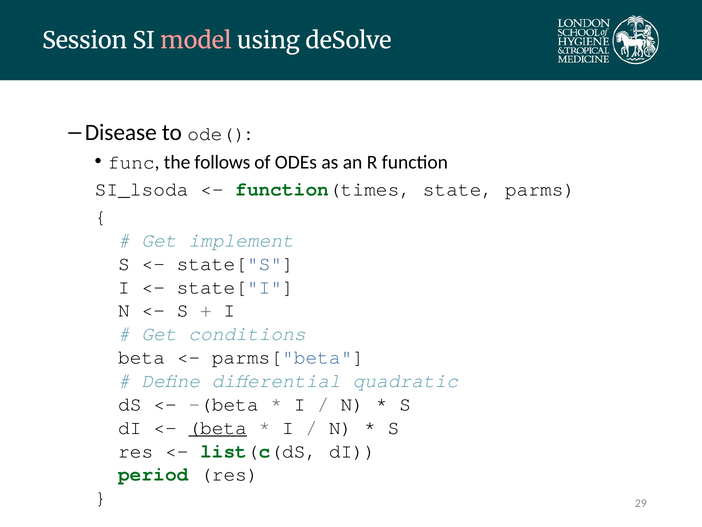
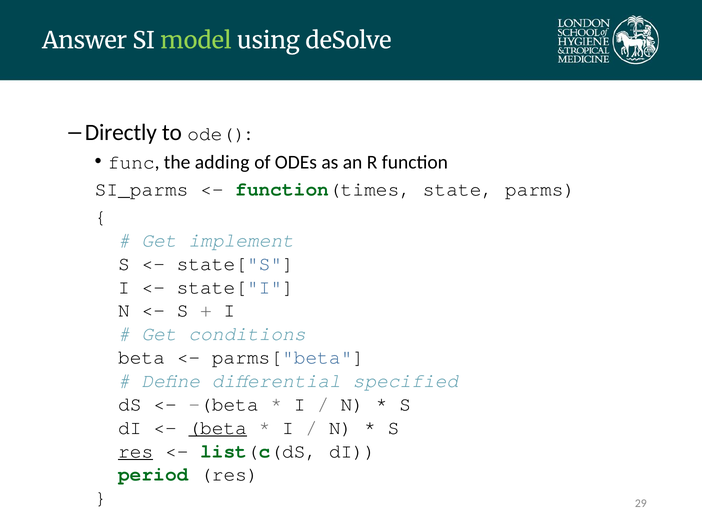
Session: Session -> Answer (85, 41)
model colour: pink -> light green (196, 41)
Disease: Disease -> Directly (121, 133)
follows: follows -> adding (222, 162)
SI_lsoda: SI_lsoda -> SI_parms (142, 189)
quadratic: quadratic -> specified (405, 380)
res underline: none -> present (136, 451)
